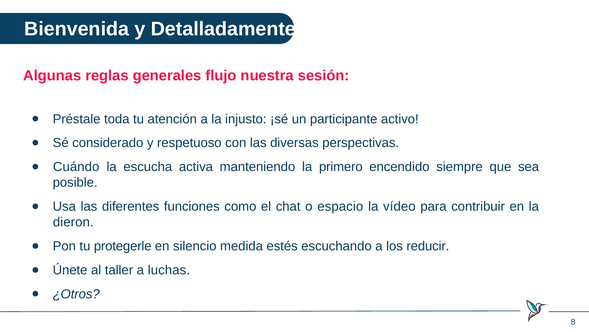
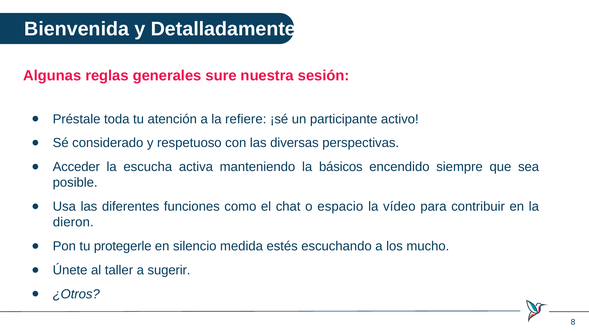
flujo: flujo -> sure (221, 75)
injusto: injusto -> refiere (246, 119)
Cuándo: Cuándo -> Acceder (76, 167)
primero: primero -> básicos (341, 167)
reducir: reducir -> mucho (428, 246)
luchas: luchas -> sugerir (169, 270)
